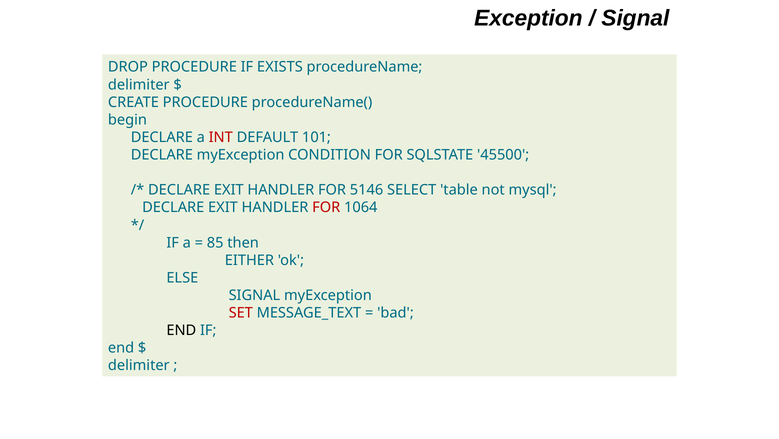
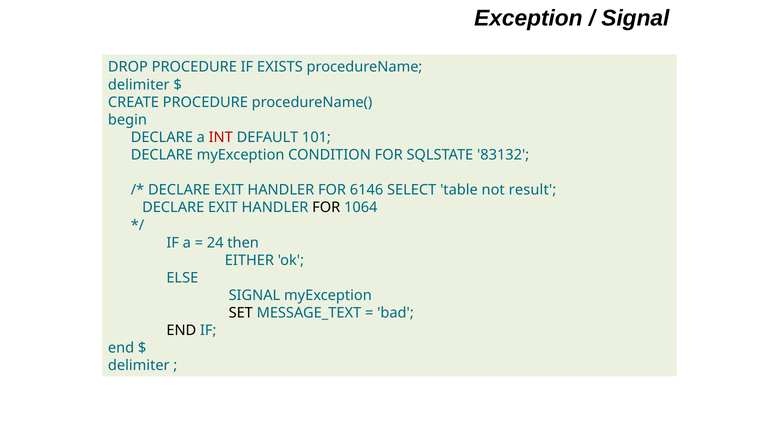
45500: 45500 -> 83132 (503, 155)
5146: 5146 -> 6146 (367, 190)
mysql: mysql -> result (533, 190)
FOR colour: red -> black (326, 207)
85: 85 -> 24 (215, 242)
SET colour: red -> black (241, 312)
